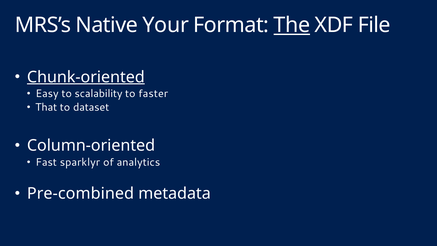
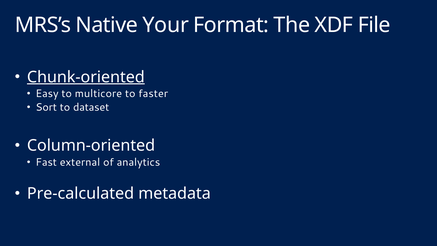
The underline: present -> none (292, 25)
scalability: scalability -> multicore (98, 94)
That: That -> Sort (46, 107)
sparklyr: sparklyr -> external (80, 162)
Pre-combined: Pre-combined -> Pre-calculated (81, 194)
